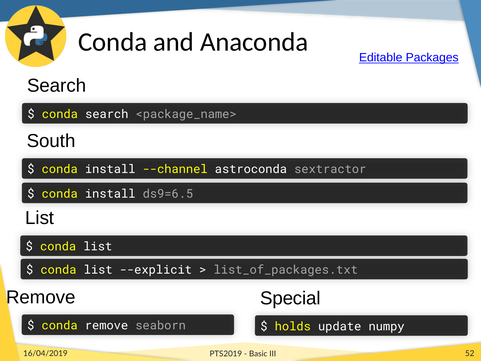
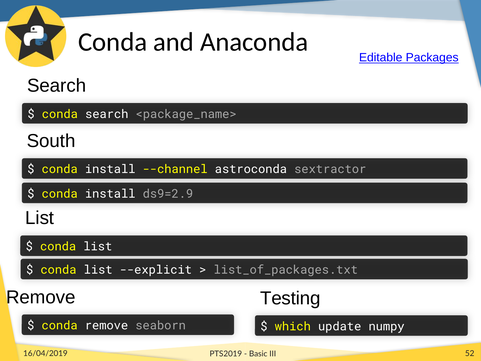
ds9=6.5: ds9=6.5 -> ds9=2.9 (168, 194)
Special: Special -> Testing (290, 298)
holds: holds -> which (293, 326)
